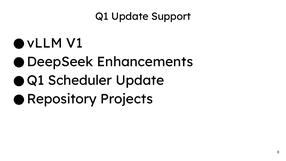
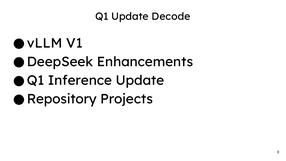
Support: Support -> Decode (171, 17)
Scheduler: Scheduler -> Inference (80, 80)
